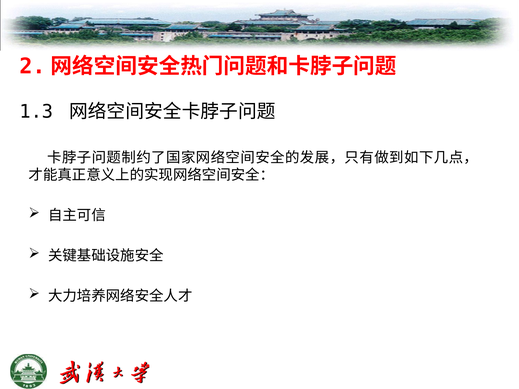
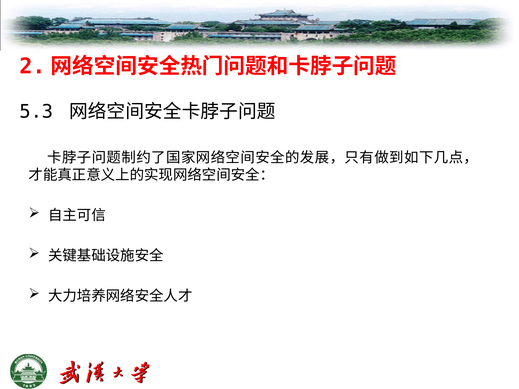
1.3: 1.3 -> 5.3 (36, 112)
